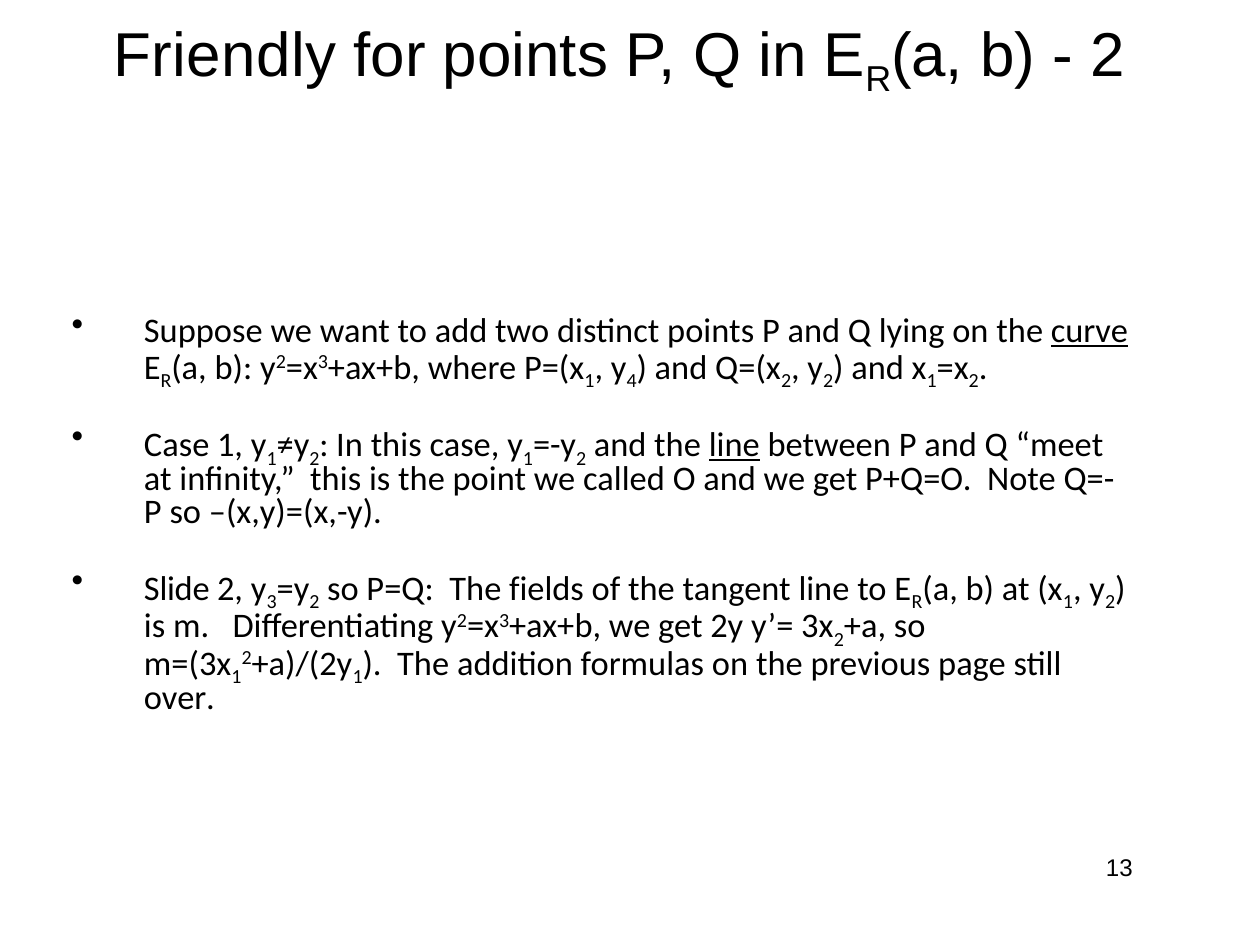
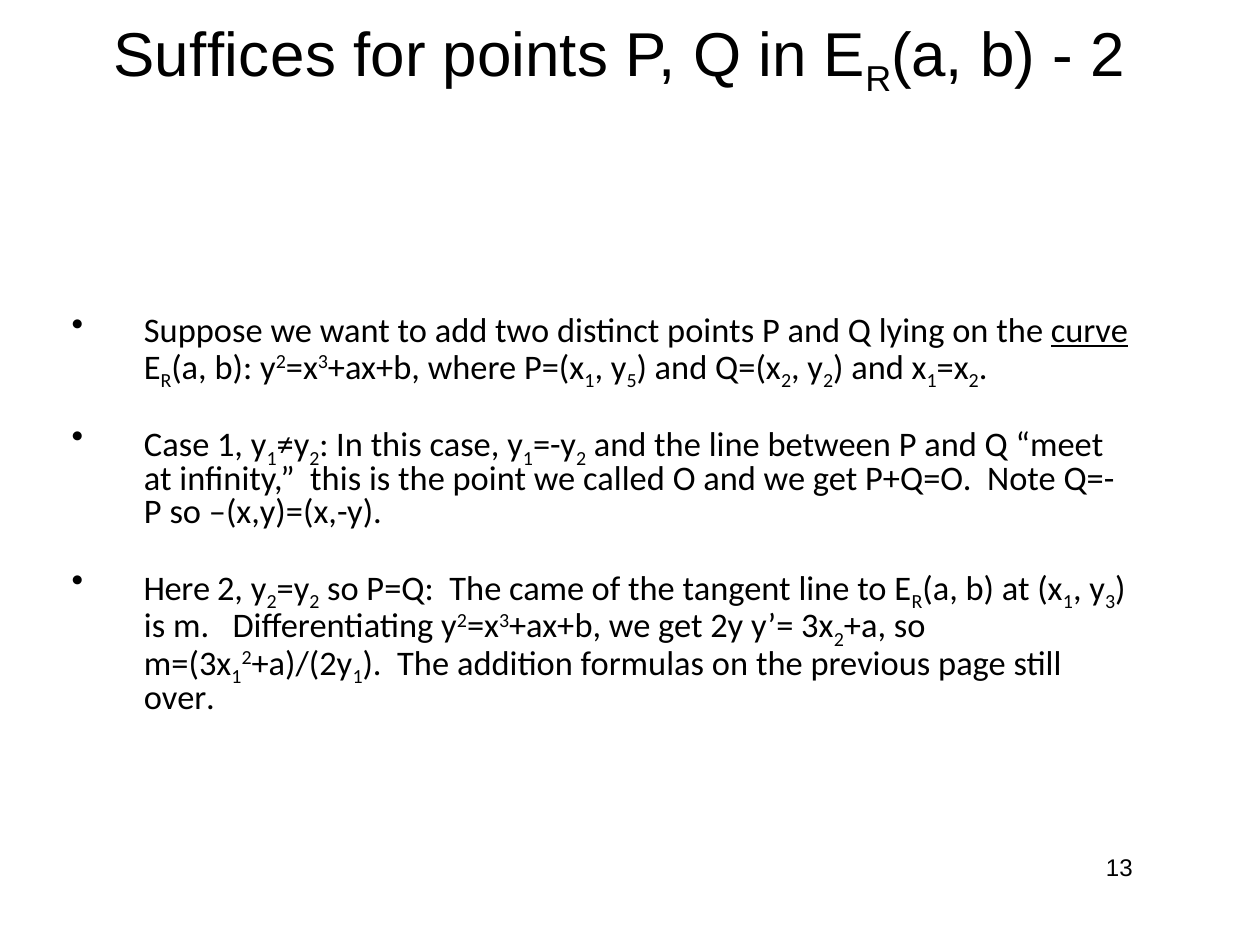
Friendly: Friendly -> Suffices (225, 56)
4: 4 -> 5 (632, 381)
line underline: present -> none (734, 445)
Slide: Slide -> Here (177, 588)
3: 3 -> 2 (272, 602)
fields: fields -> came (547, 588)
2: 2 -> 3 (1110, 602)
